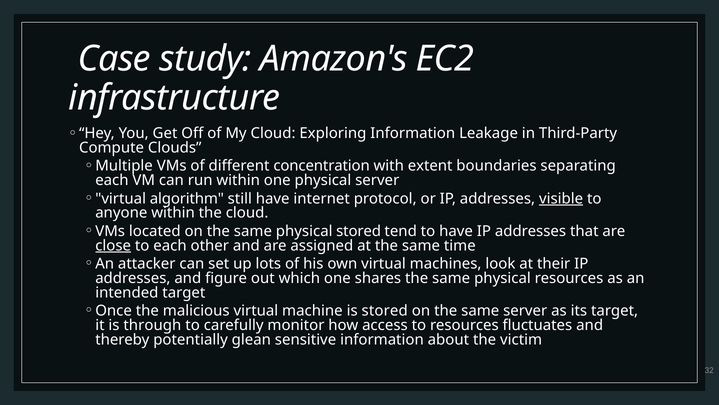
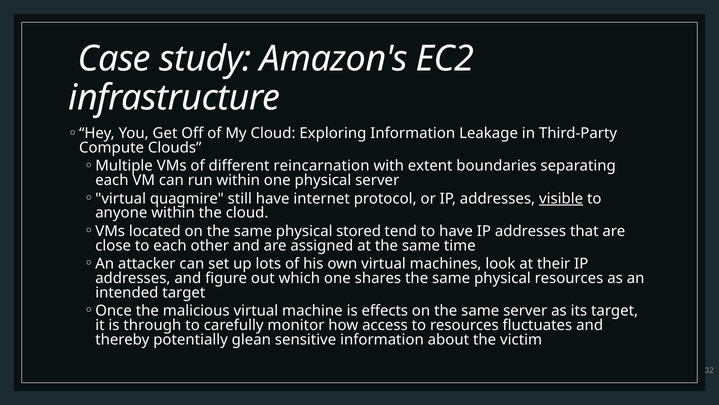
concentration: concentration -> reincarnation (321, 166)
algorithm: algorithm -> quagmire (187, 198)
close underline: present -> none (113, 245)
is stored: stored -> effects (385, 310)
